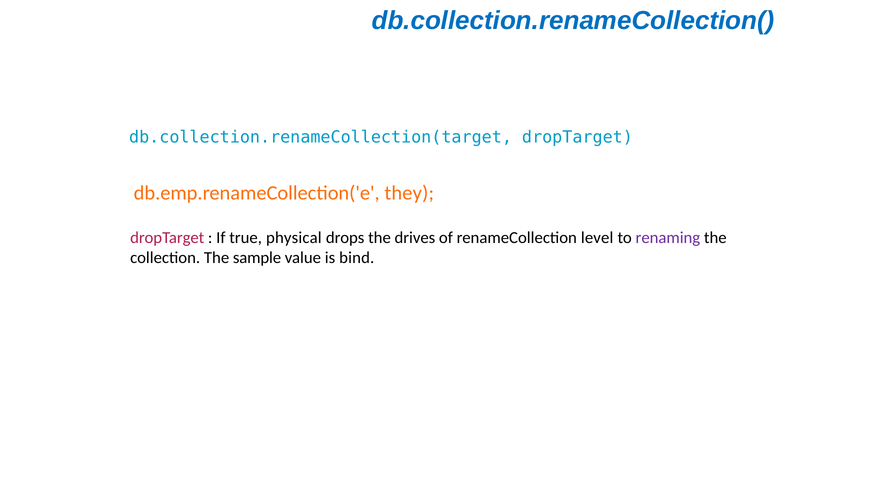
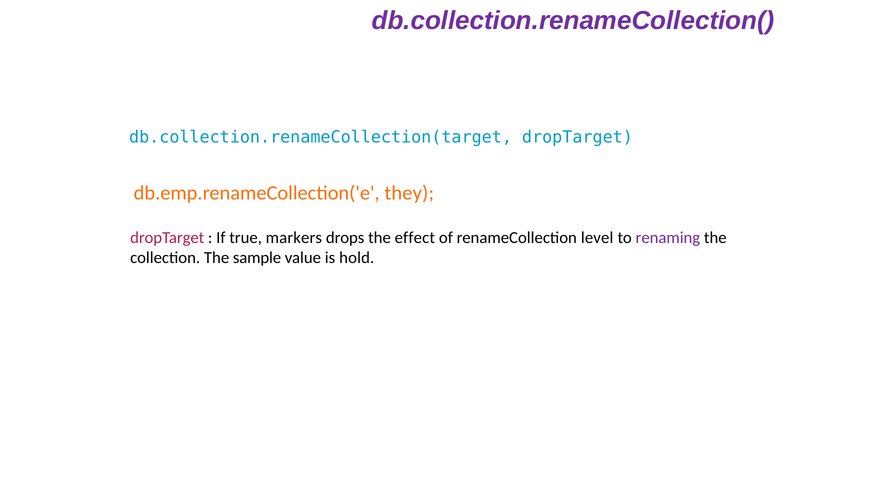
db.collection.renameCollection( colour: blue -> purple (573, 21)
physical: physical -> markers (294, 238)
drives: drives -> effect (415, 238)
bind: bind -> hold (357, 258)
